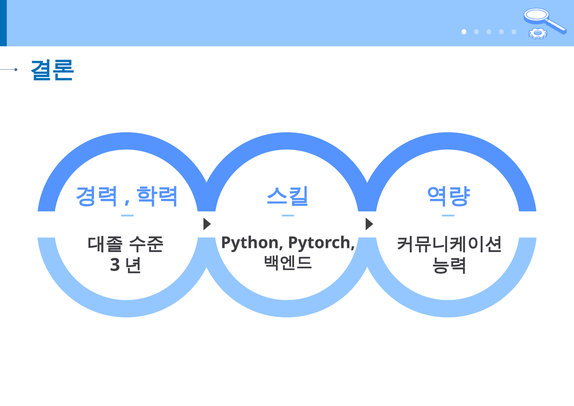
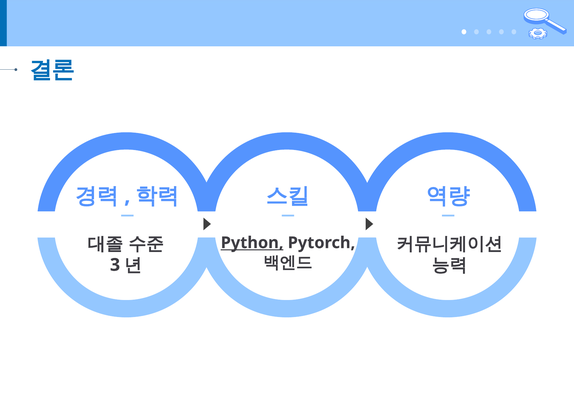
Python underline: none -> present (252, 243)
